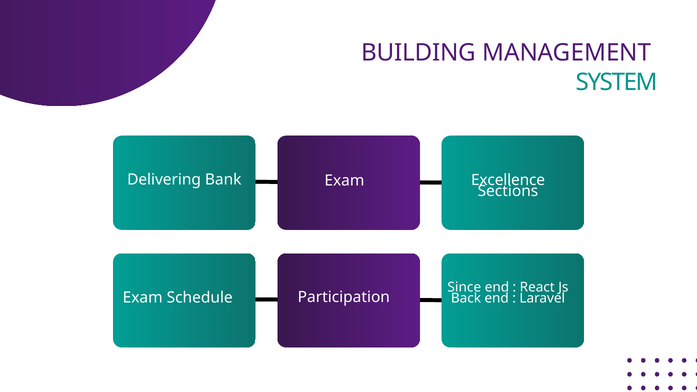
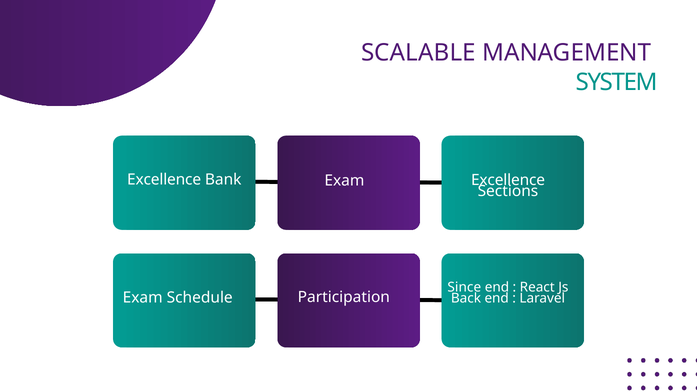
BUILDING: BUILDING -> SCALABLE (418, 53)
Delivering: Delivering -> Excellence (164, 180)
